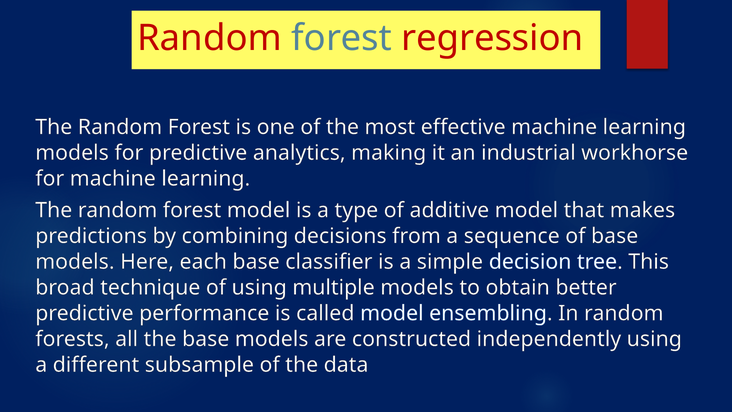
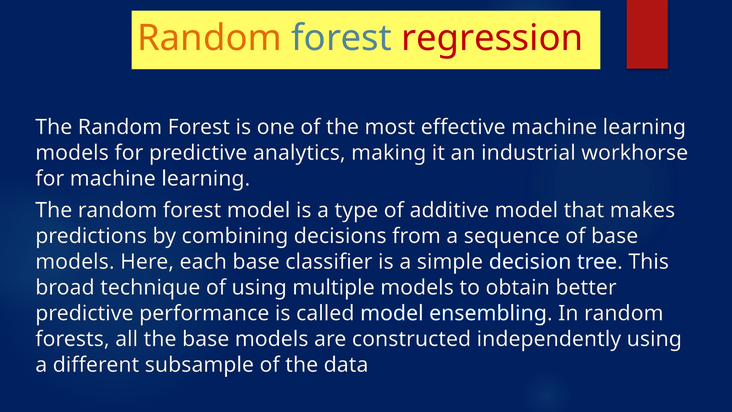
Random colour: red -> orange (210, 38)
